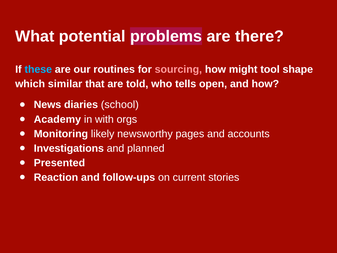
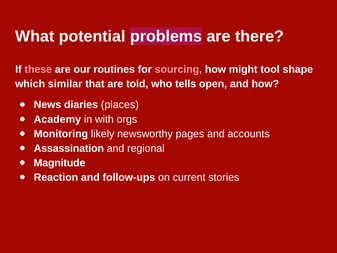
these colour: light blue -> pink (38, 69)
school: school -> places (120, 105)
Investigations: Investigations -> Assassination (69, 148)
planned: planned -> regional (146, 148)
Presented: Presented -> Magnitude (59, 163)
